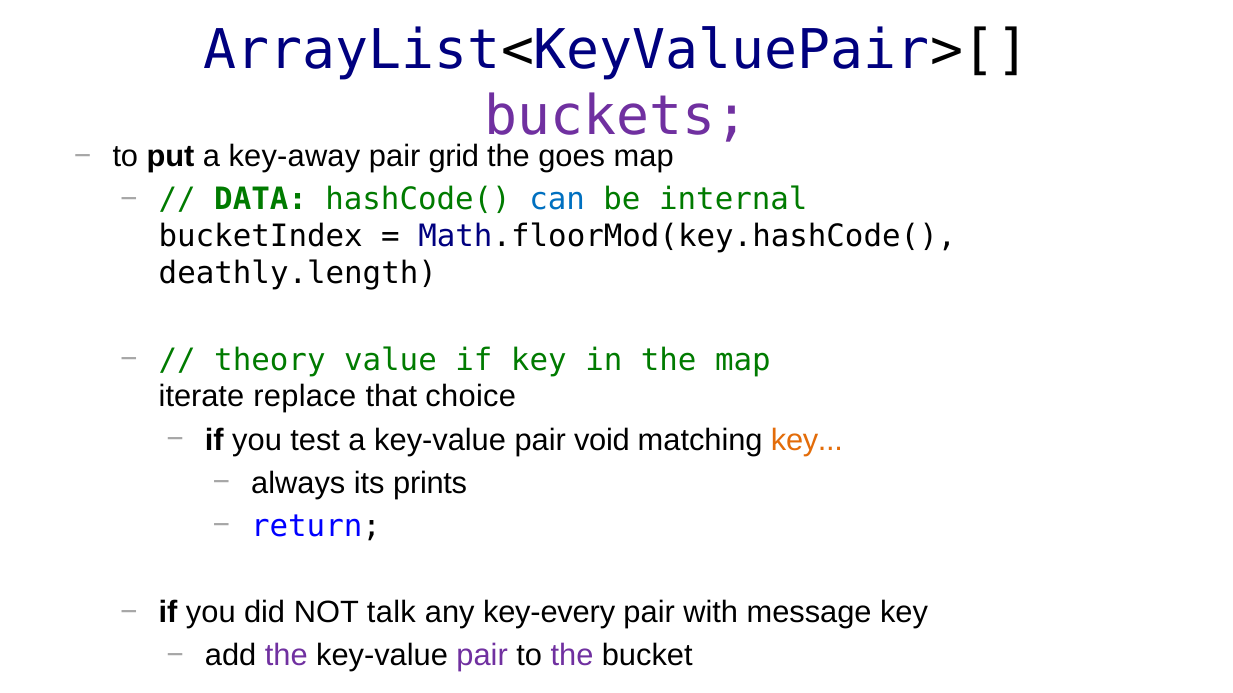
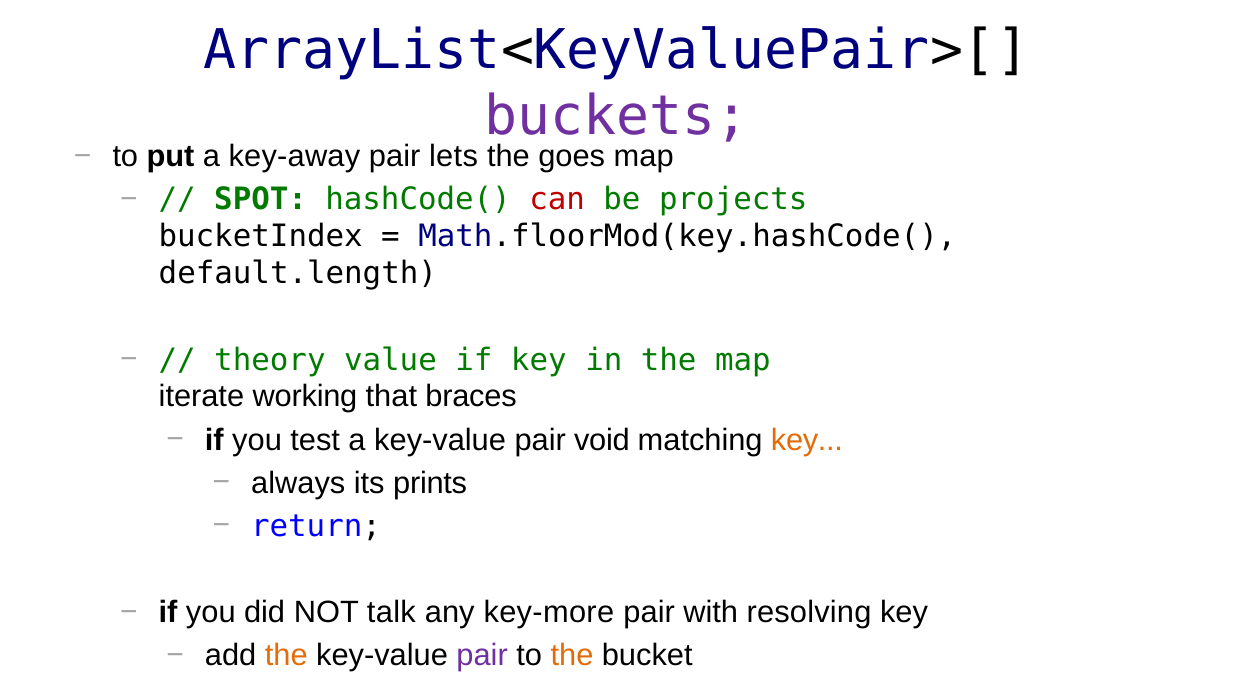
grid: grid -> lets (454, 157)
DATA: DATA -> SPOT (261, 200)
can colour: blue -> red (557, 200)
internal: internal -> projects (733, 200)
deathly.length: deathly.length -> default.length (298, 274)
replace: replace -> working (305, 397)
choice: choice -> braces (471, 397)
key-every: key-every -> key-more (549, 613)
message: message -> resolving (809, 613)
the colour: purple -> orange (286, 656)
the colour: purple -> orange (572, 656)
